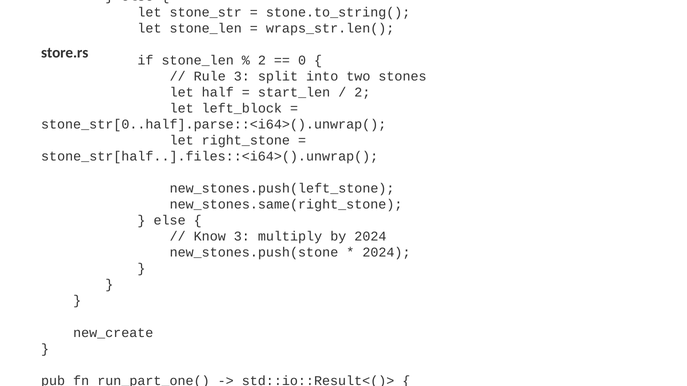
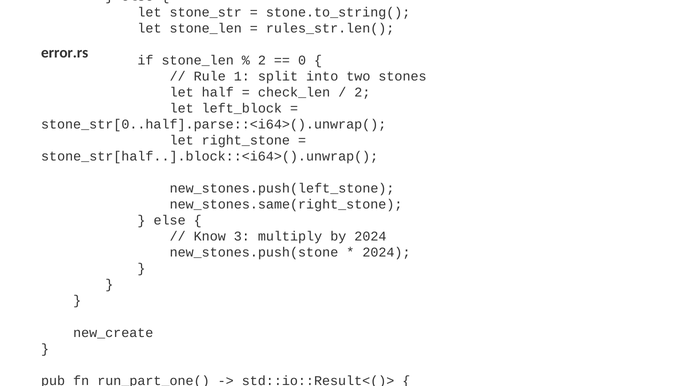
wraps_str.len(: wraps_str.len( -> rules_str.len( (330, 28)
store.rs: store.rs -> error.rs (65, 53)
3: 3 -> 1 (242, 76)
start_len: start_len -> check_len (294, 92)
stone_str[half..].files::<i64>().unwrap(: stone_str[half..].files::<i64>().unwrap( -> stone_str[half..].block::<i64>().unwrap( (210, 157)
